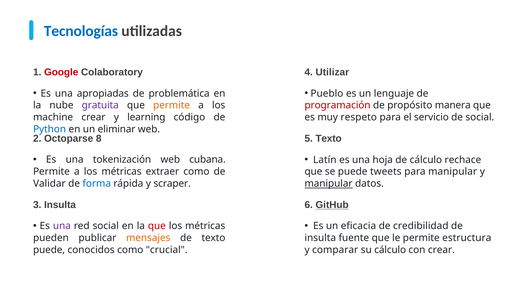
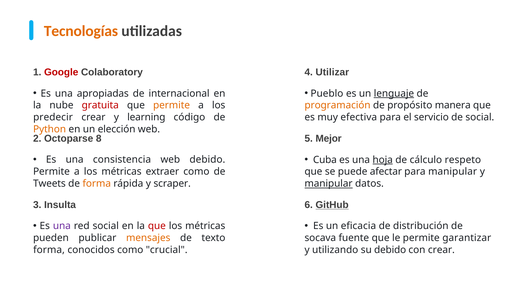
Tecnologías colour: blue -> orange (81, 31)
problemática: problemática -> internacional (179, 93)
lenguaje underline: none -> present (394, 93)
gratuita colour: purple -> red (100, 105)
programación colour: red -> orange (338, 105)
machine: machine -> predecir (53, 117)
respeto: respeto -> efectiva (359, 117)
Python colour: blue -> orange (50, 129)
eliminar: eliminar -> elección (117, 129)
5 Texto: Texto -> Mejor (329, 139)
tokenización: tokenización -> consistencia (122, 160)
web cubana: cubana -> debido (207, 160)
Latín: Latín -> Cuba (325, 160)
hoja underline: none -> present (383, 160)
rechace: rechace -> respeto (463, 160)
tweets: tweets -> afectar (386, 172)
Validar: Validar -> Tweets (49, 184)
forma colour: blue -> orange (97, 184)
credibilidad: credibilidad -> distribución (421, 226)
insulta: insulta -> socava (320, 238)
estructura: estructura -> garantizar (467, 238)
puede: puede -> forma (49, 250)
comparar: comparar -> utilizando (335, 250)
su cálculo: cálculo -> debido (390, 250)
